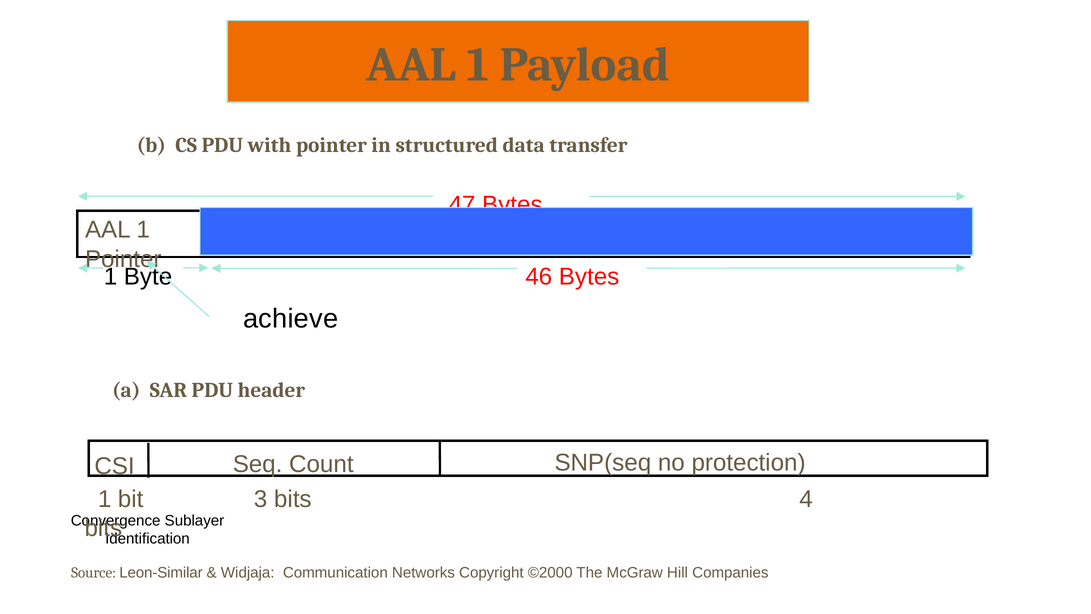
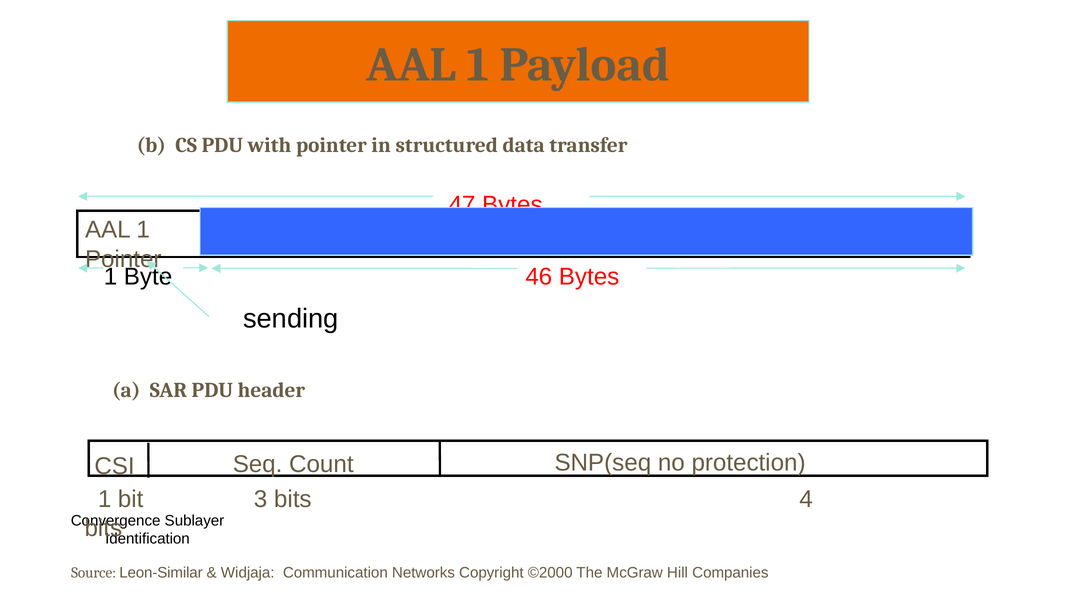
achieve: achieve -> sending (291, 318)
